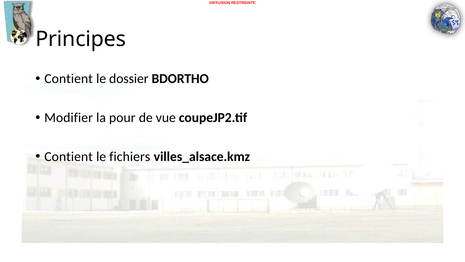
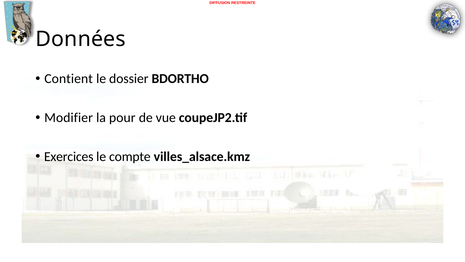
Principes: Principes -> Données (81, 39)
Contient: Contient -> Exercices (69, 156)
fichiers: fichiers -> compte (130, 156)
